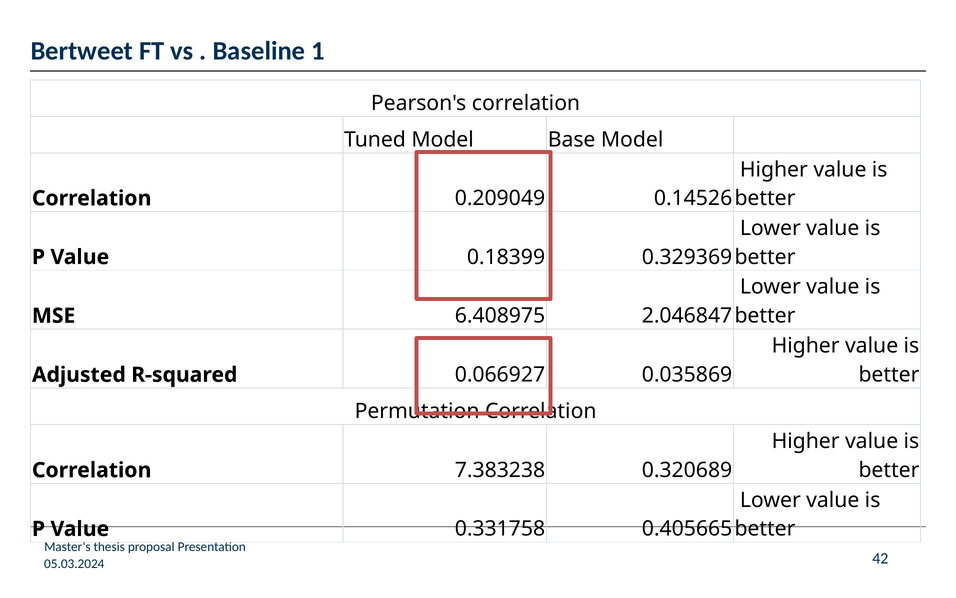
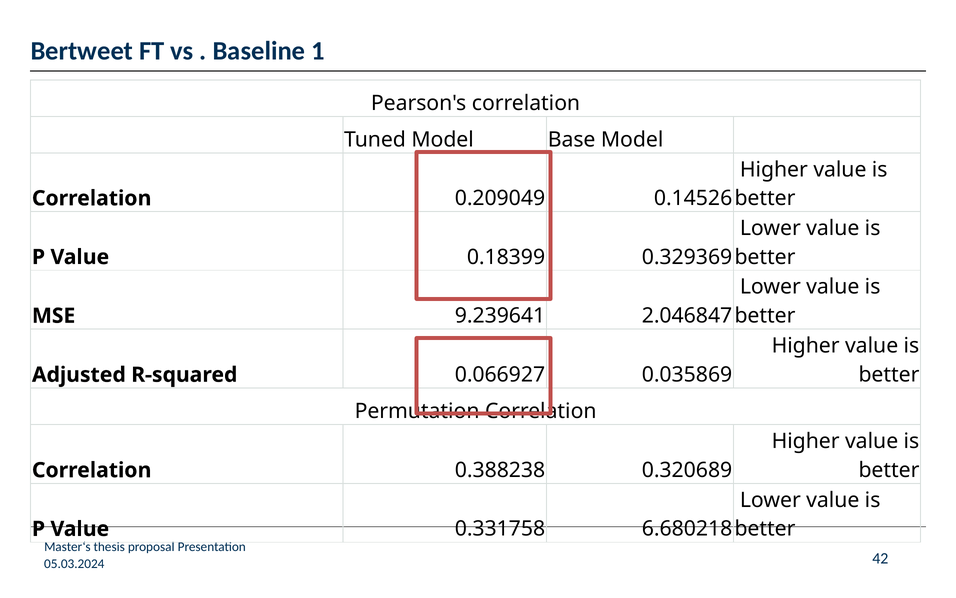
6.408975: 6.408975 -> 9.239641 (500, 316)
7.383238: 7.383238 -> 0.388238 (500, 470)
0.405665: 0.405665 -> 6.680218 (687, 529)
